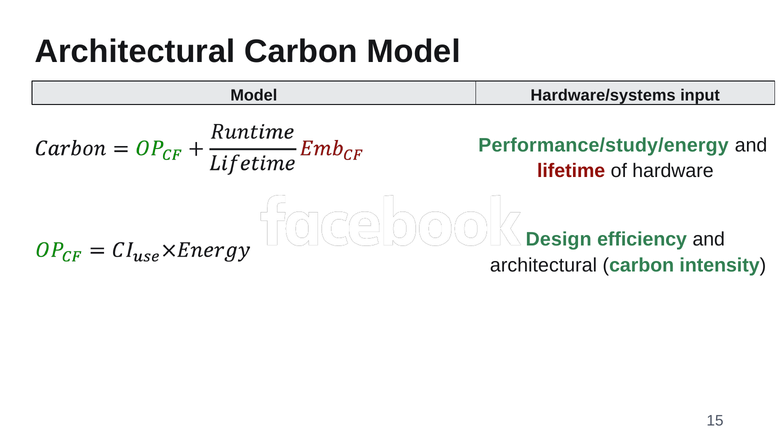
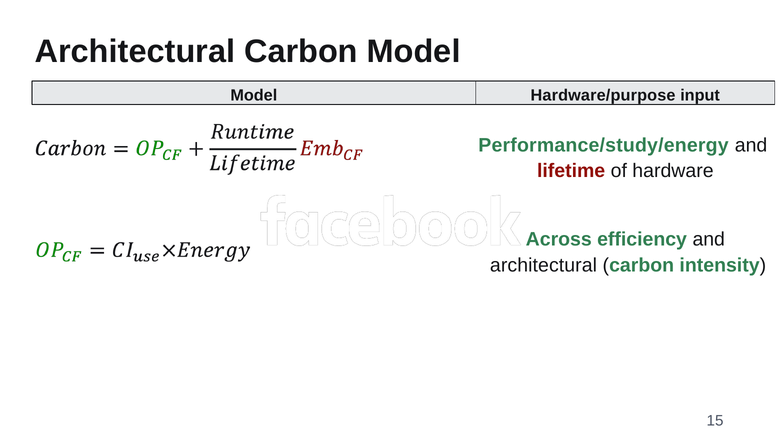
Hardware/systems: Hardware/systems -> Hardware/purpose (603, 95)
Design: Design -> Across (559, 239)
